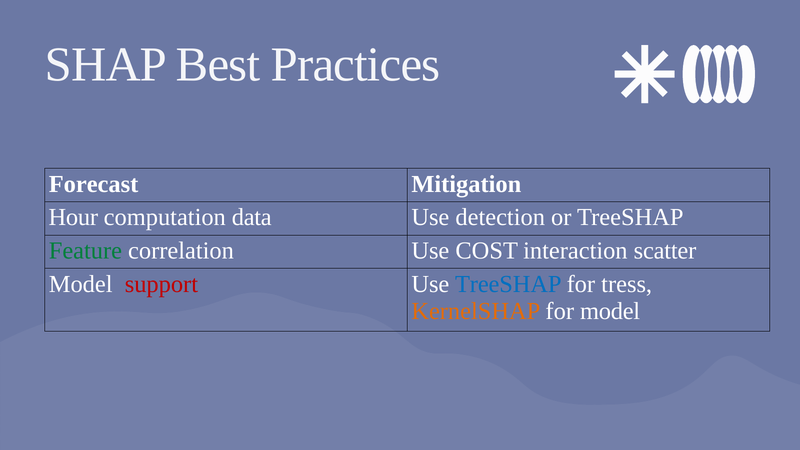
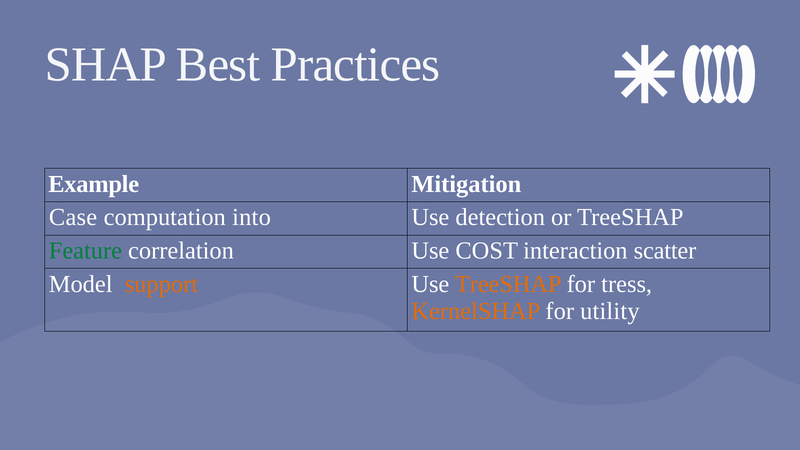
Forecast: Forecast -> Example (94, 184)
Hour: Hour -> Case (73, 217)
data: data -> into (251, 217)
support colour: red -> orange (161, 284)
TreeSHAP colour: blue -> orange (508, 284)
for model: model -> utility (610, 311)
